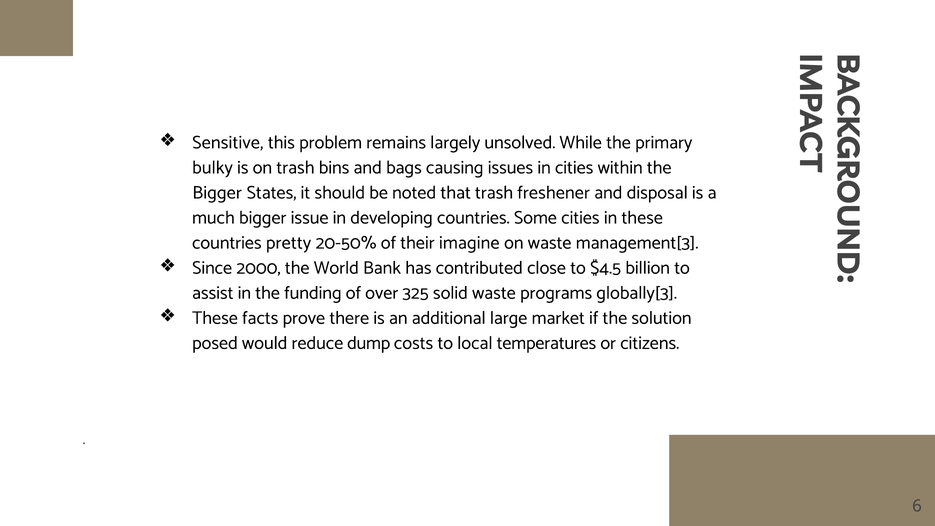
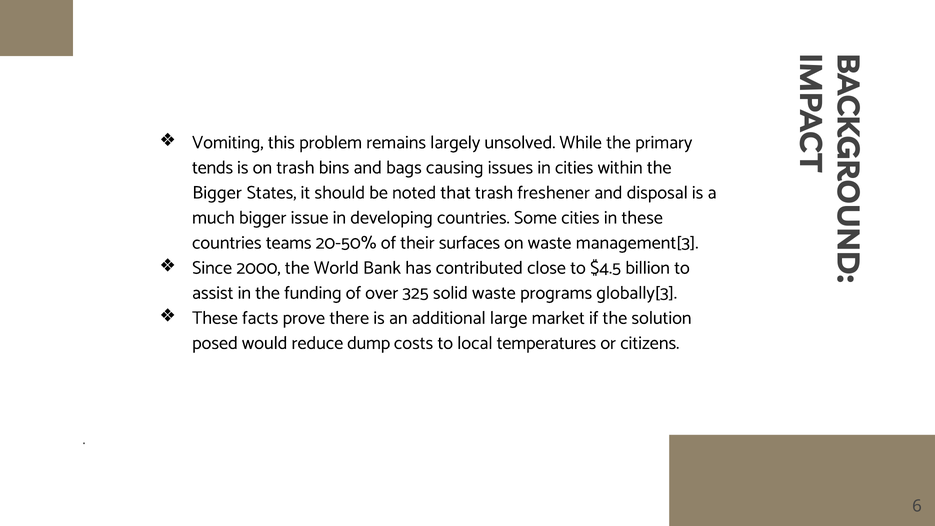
Sensitive: Sensitive -> Vomiting (228, 142)
bulky: bulky -> tends (213, 167)
pretty: pretty -> teams (289, 243)
imagine: imagine -> surfaces (469, 243)
